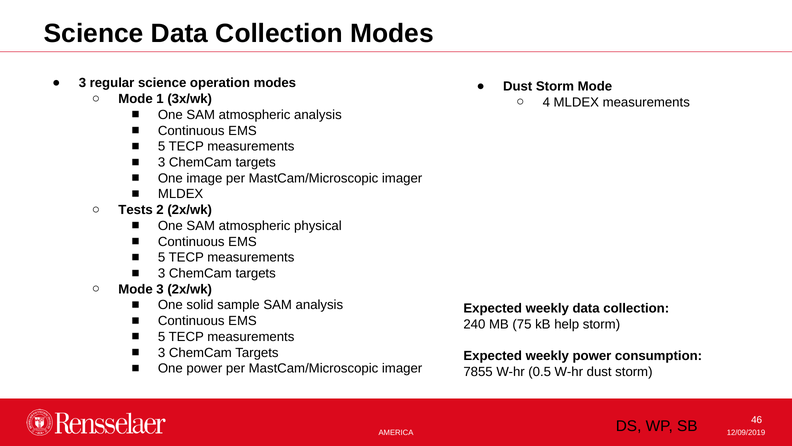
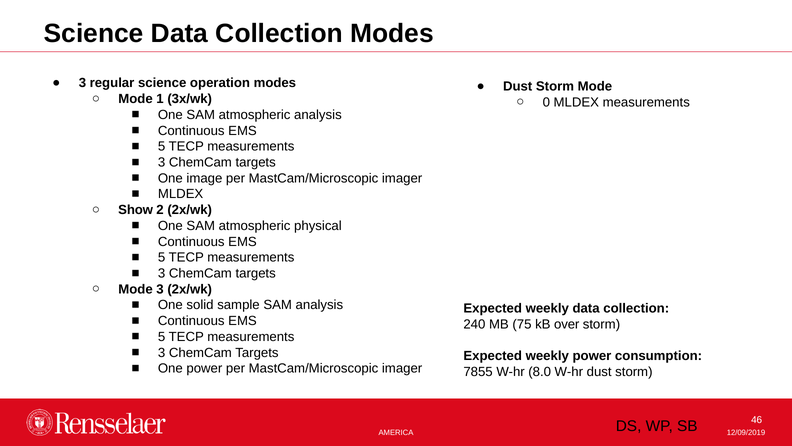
4: 4 -> 0 (546, 102)
Tests: Tests -> Show (136, 210)
help: help -> over (567, 324)
0.5: 0.5 -> 8.0 (540, 371)
